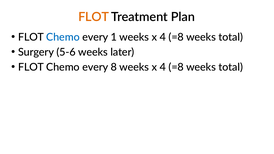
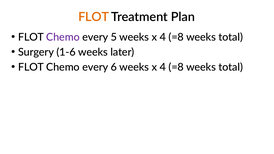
Chemo colour: blue -> purple (63, 37)
1: 1 -> 5 (114, 37)
5-6: 5-6 -> 1-6 (66, 52)
8: 8 -> 6 (114, 67)
